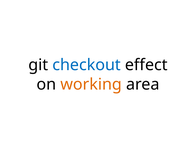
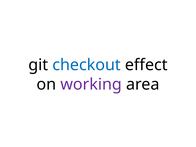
working colour: orange -> purple (91, 84)
